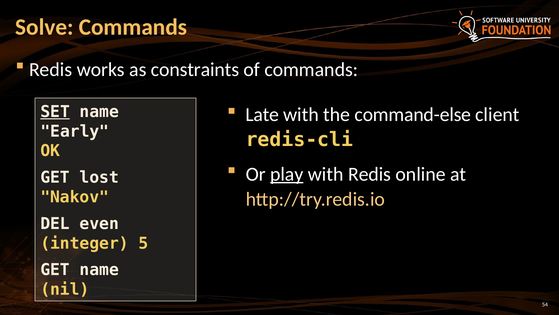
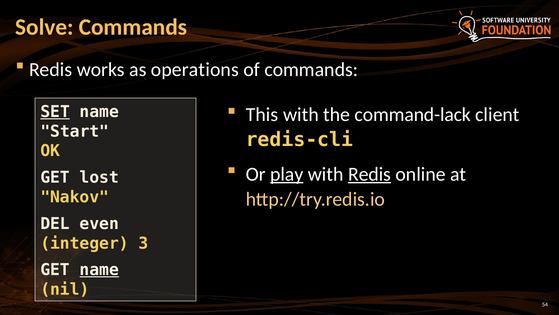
constraints: constraints -> operations (195, 69)
Late: Late -> This (262, 115)
command-else: command-else -> command-lack (413, 115)
Early: Early -> Start (75, 131)
Redis underline: none -> present (370, 174)
5: 5 -> 3 (143, 243)
name underline: none -> present (99, 269)
